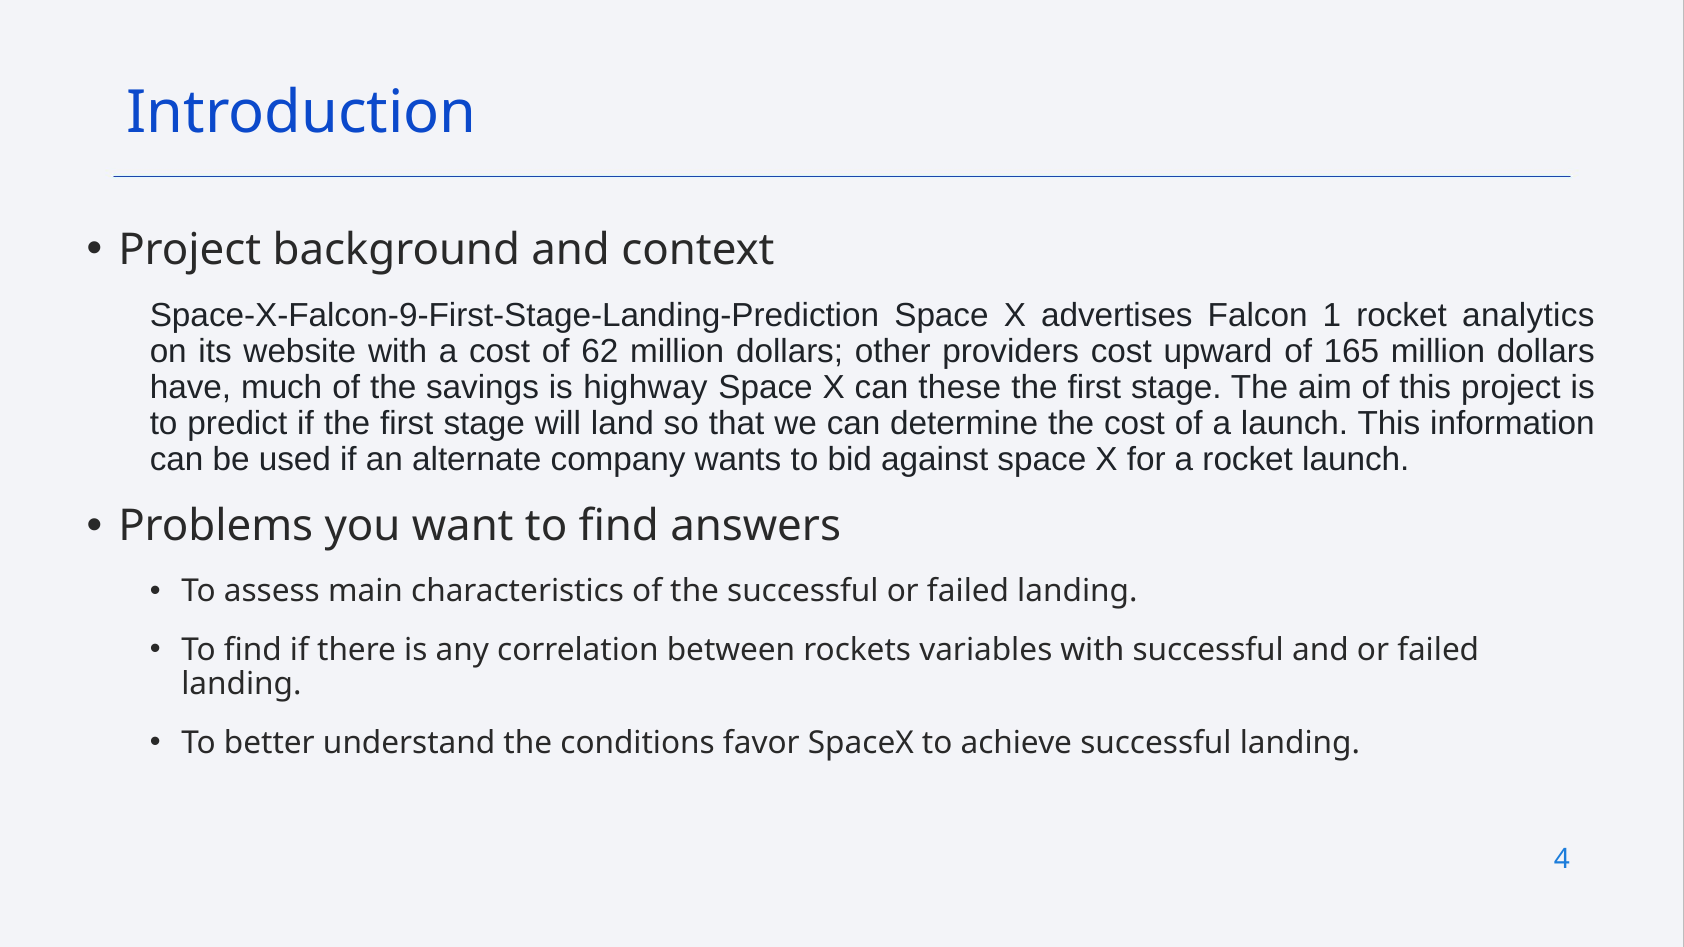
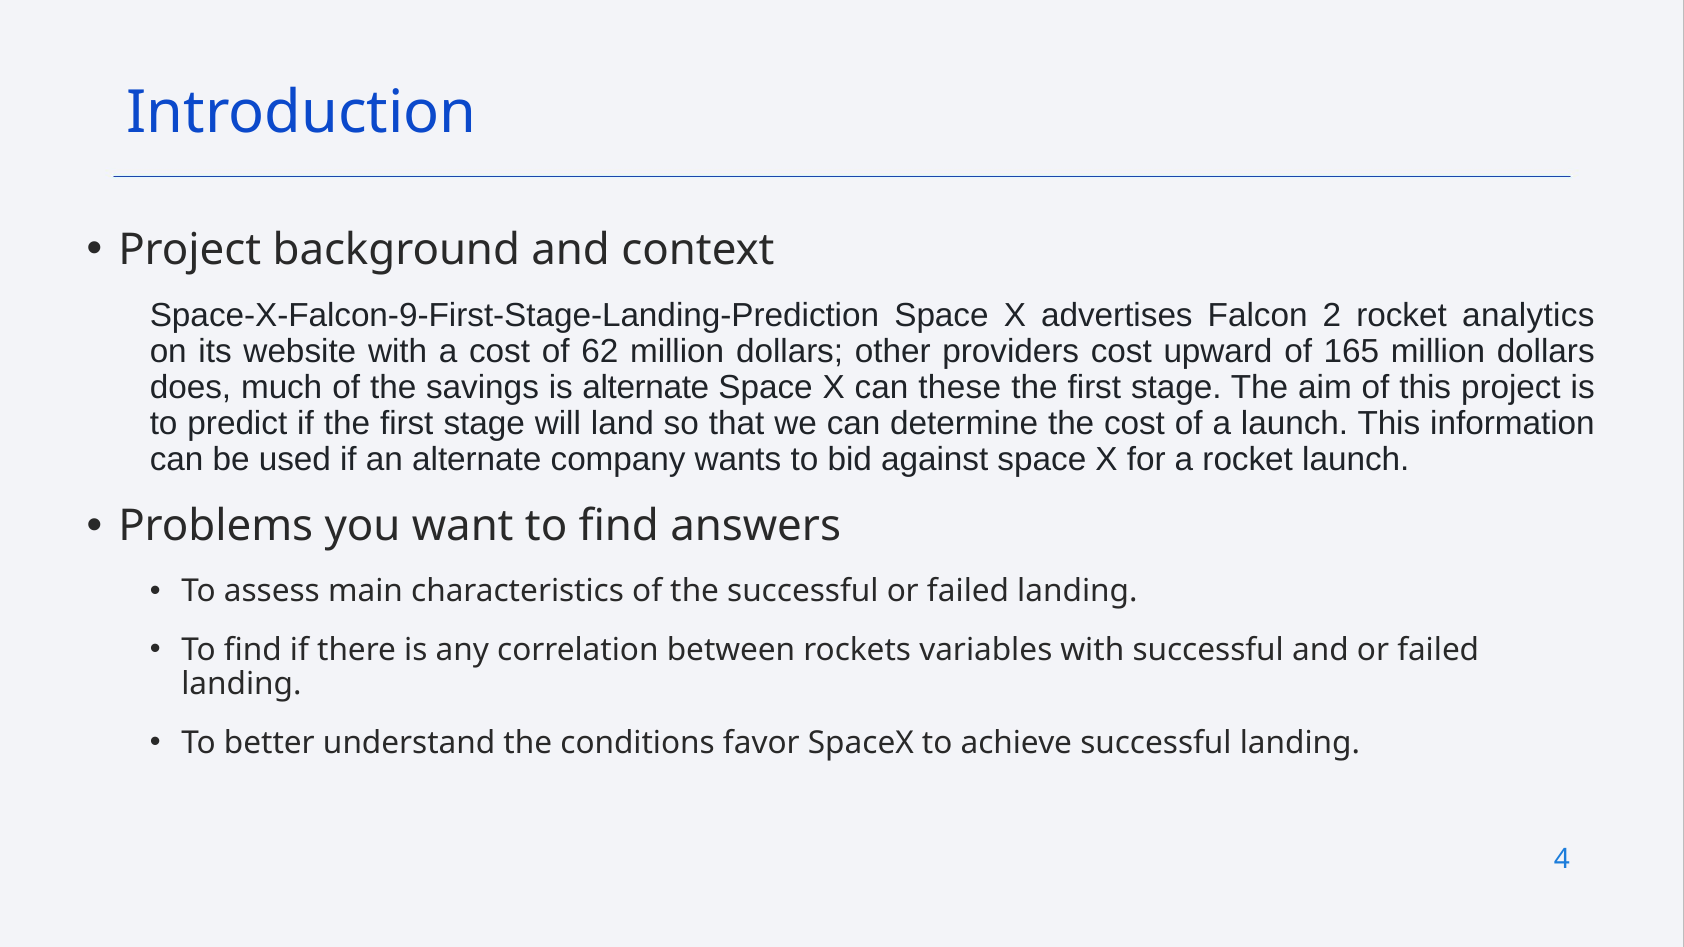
1: 1 -> 2 (1332, 316)
have: have -> does (190, 388)
is highway: highway -> alternate (646, 388)
